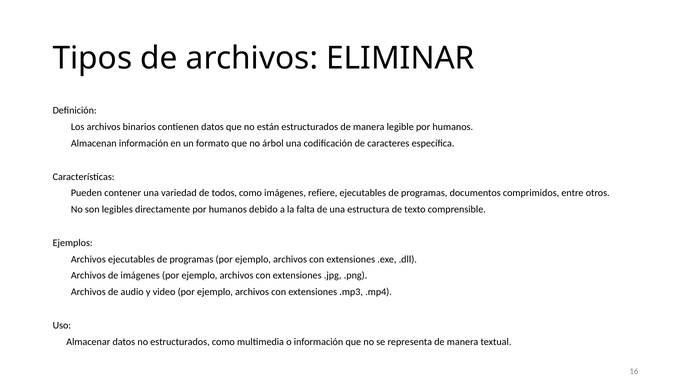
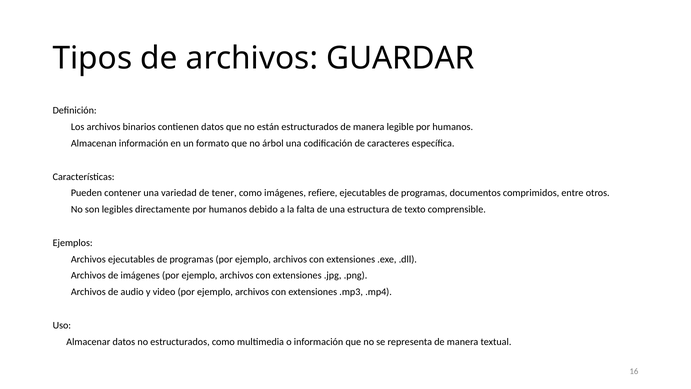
ELIMINAR: ELIMINAR -> GUARDAR (400, 58)
todos: todos -> tener (224, 193)
